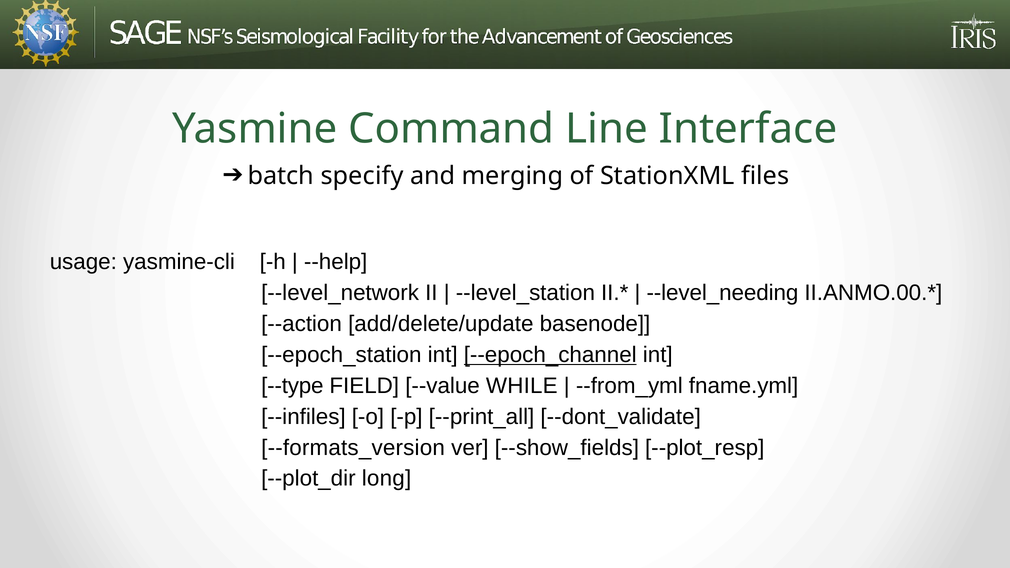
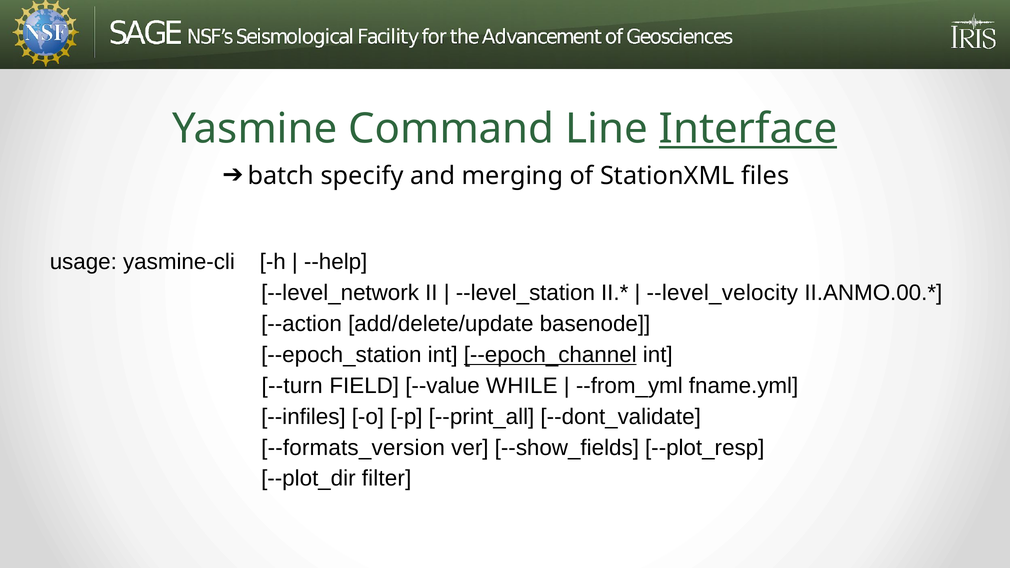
Interface underline: none -> present (748, 129)
--level_needing: --level_needing -> --level_velocity (722, 293)
--type: --type -> --turn (292, 386)
long: long -> filter (387, 479)
